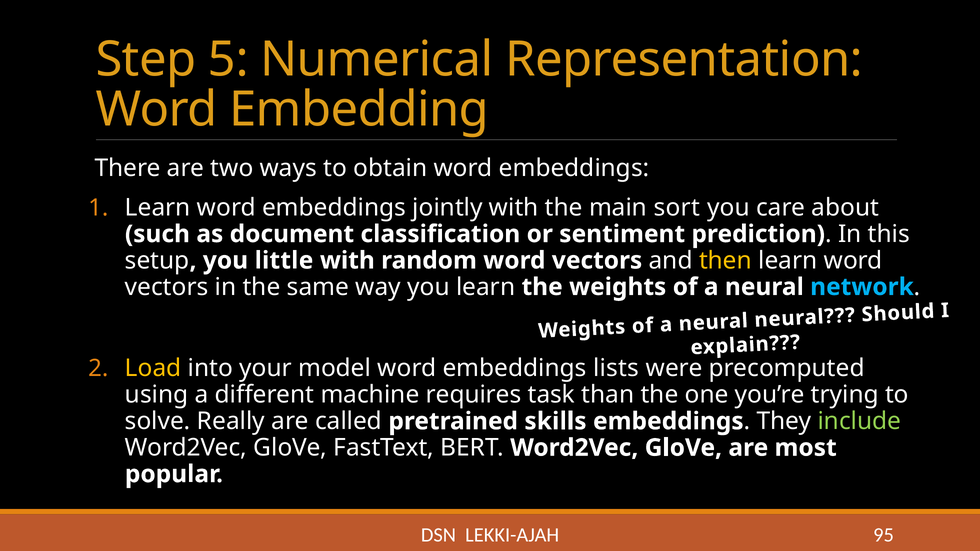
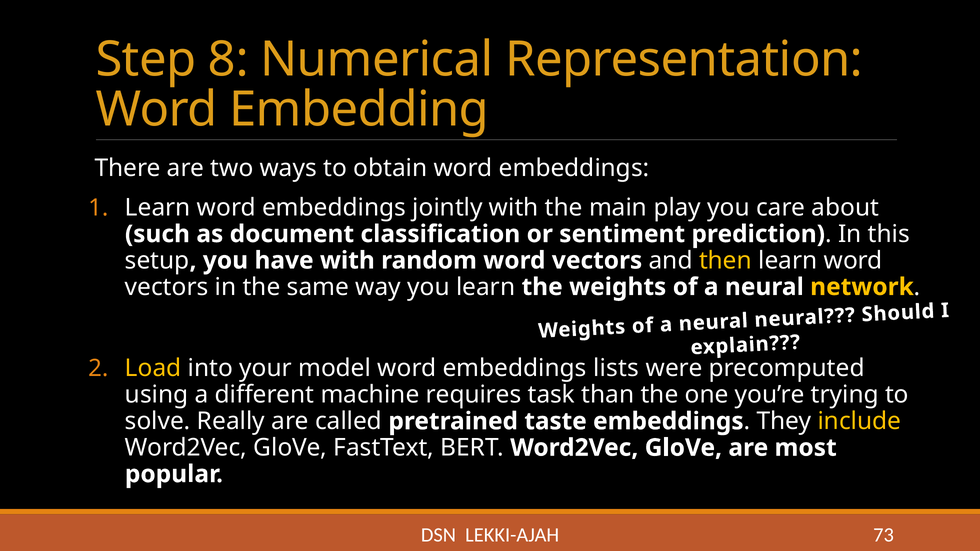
5: 5 -> 8 (228, 60)
sort: sort -> play (677, 208)
little: little -> have (284, 261)
network colour: light blue -> yellow (862, 287)
skills: skills -> taste (556, 421)
include colour: light green -> yellow (859, 421)
95: 95 -> 73 (884, 535)
